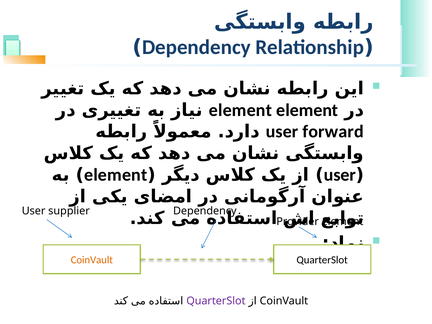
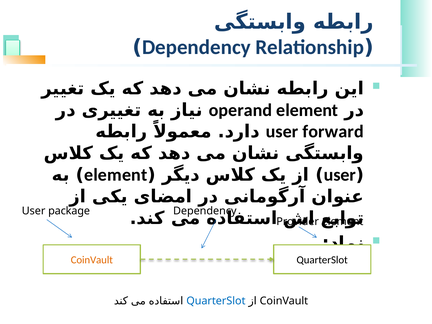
element: element -> operand (241, 110)
supplier: supplier -> package (69, 211)
QuarterSlot colour: purple -> blue (216, 301)
